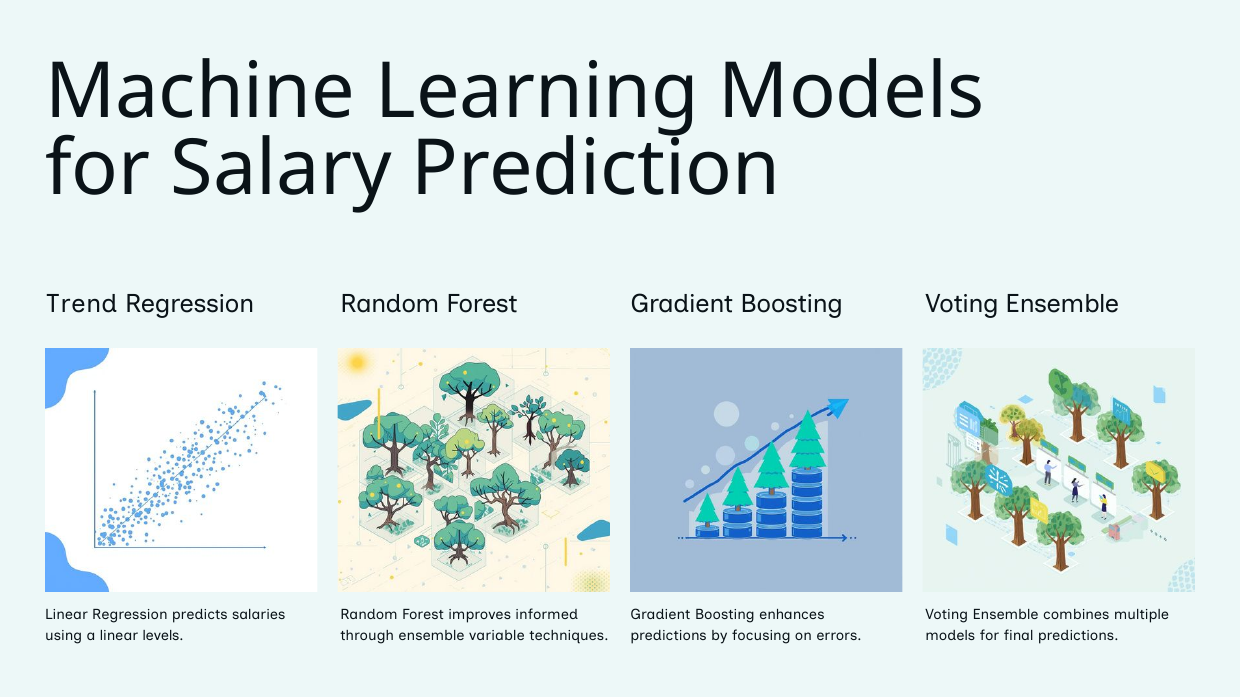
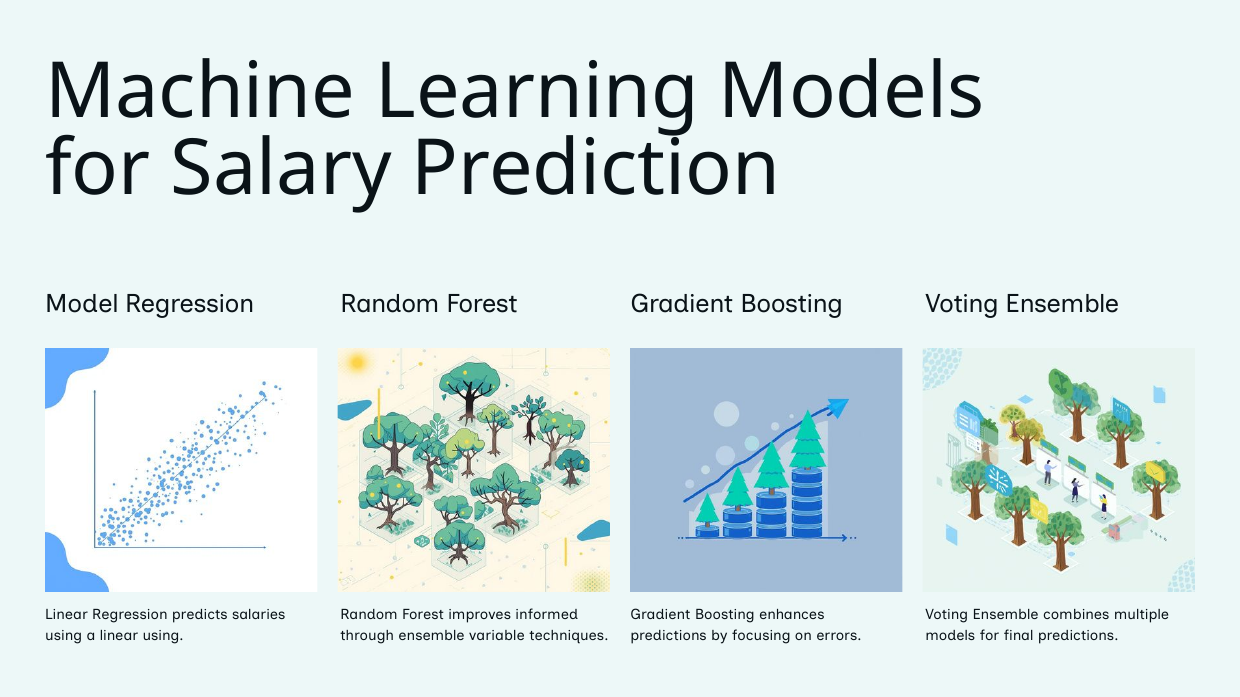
Trend: Trend -> Model (82, 305)
linear levels: levels -> using (163, 636)
